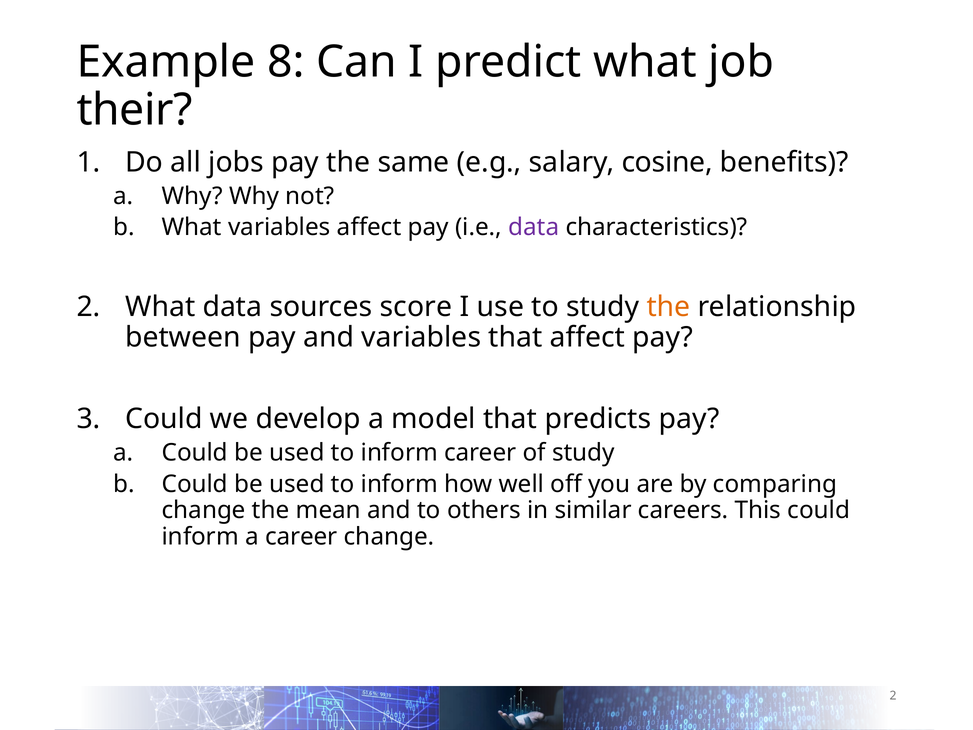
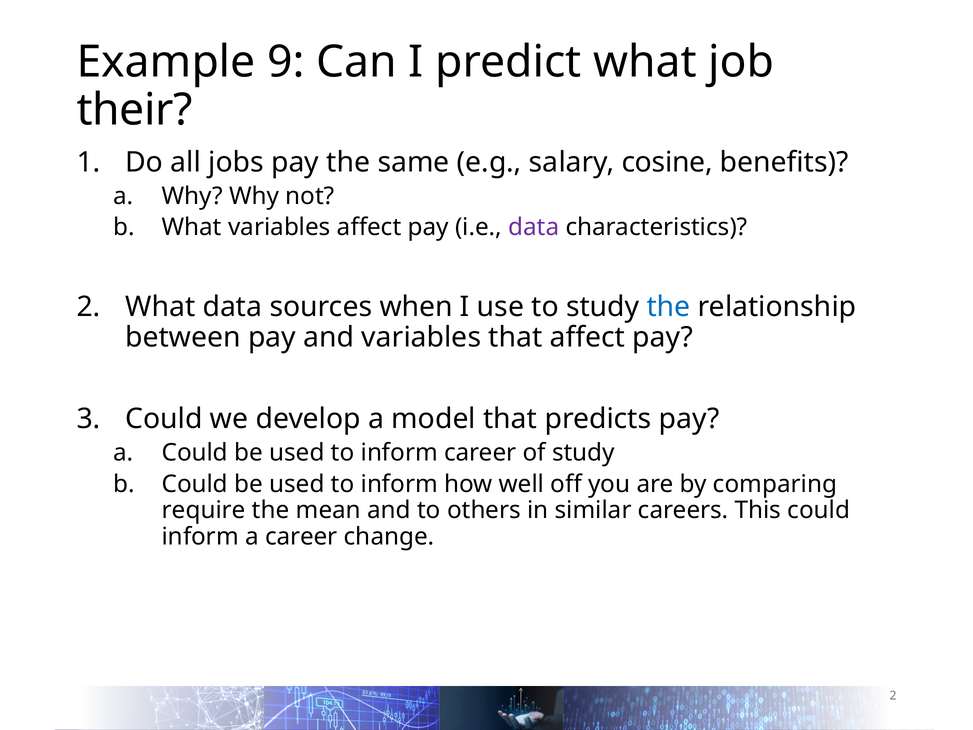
8: 8 -> 9 (286, 62)
score: score -> when (416, 307)
the colour: orange -> blue (669, 307)
change: change -> require (204, 510)
